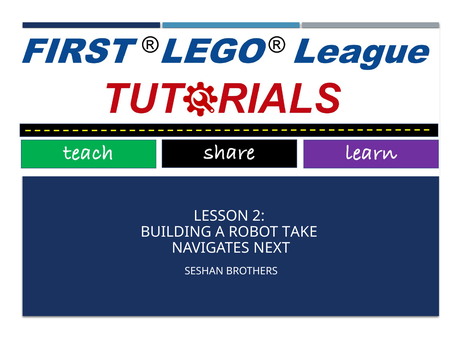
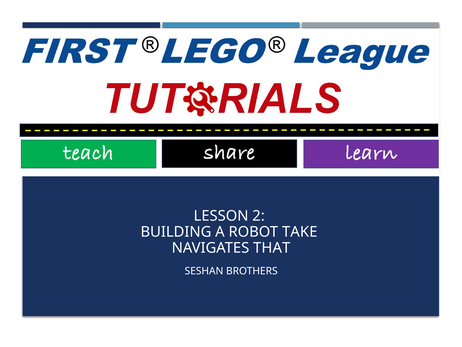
NEXT: NEXT -> THAT (272, 248)
